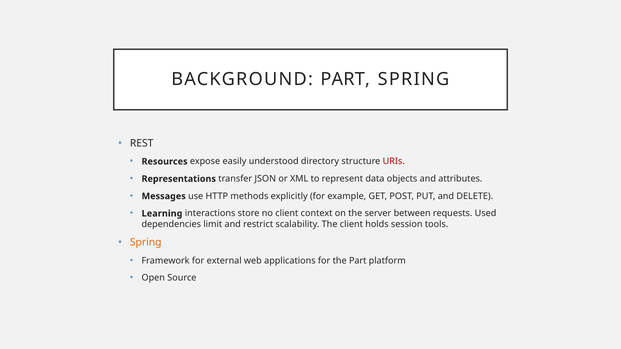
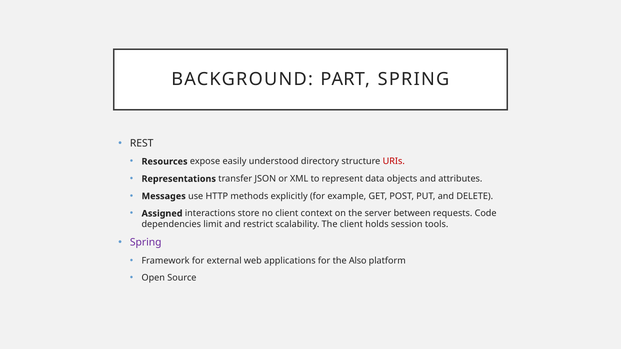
Learning: Learning -> Assigned (162, 214)
Used: Used -> Code (486, 214)
Spring colour: orange -> purple (146, 243)
the Part: Part -> Also (358, 261)
